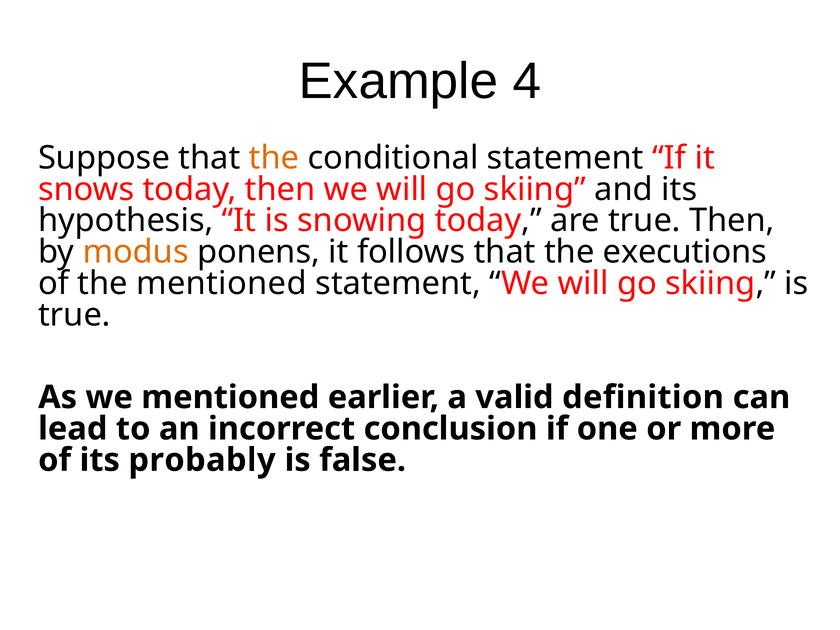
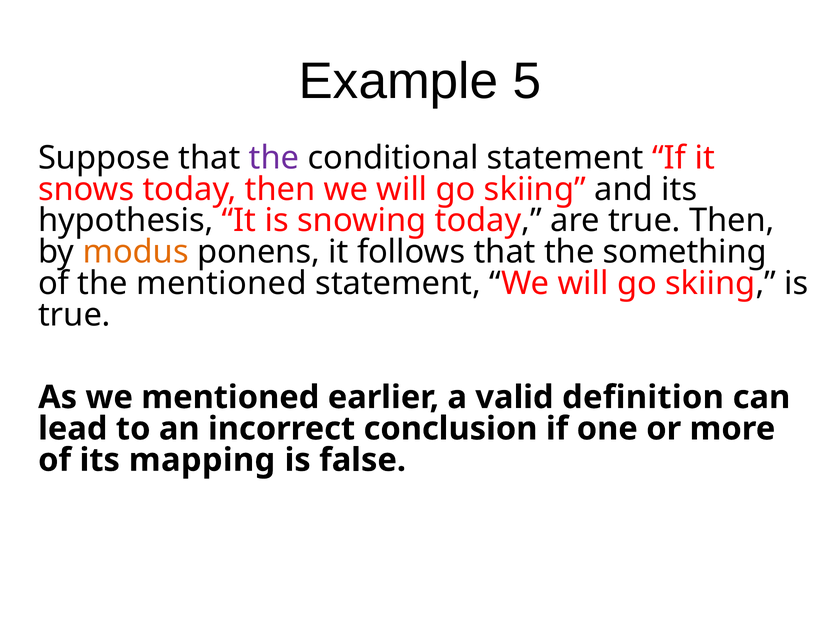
4: 4 -> 5 (527, 81)
the colour: orange -> purple (274, 158)
executions: executions -> something (685, 252)
probably: probably -> mapping (202, 460)
